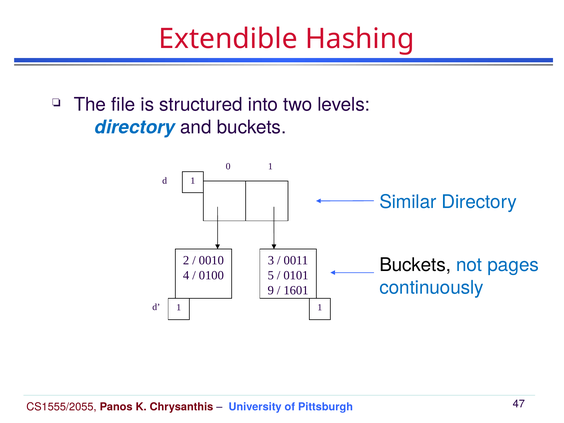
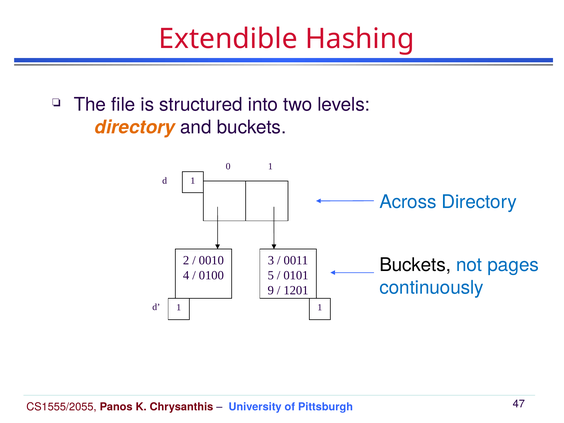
directory colour: blue -> orange (135, 127)
Similar: Similar -> Across (408, 202)
1601: 1601 -> 1201 (296, 290)
